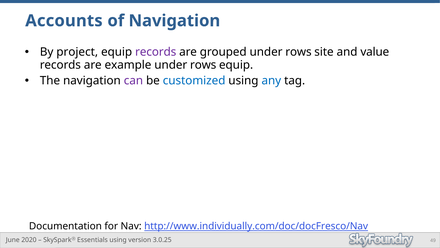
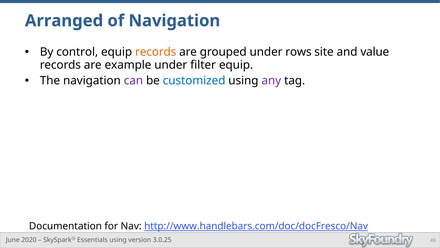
Accounts: Accounts -> Arranged (64, 21)
project: project -> control (77, 52)
records colour: purple -> orange (156, 52)
rows: rows -> filter (203, 65)
any colour: blue -> purple (271, 80)
http://www.individually.com/doc/docFresco/Nav: http://www.individually.com/doc/docFresco/Nav -> http://www.handlebars.com/doc/docFresco/Nav (256, 226)
